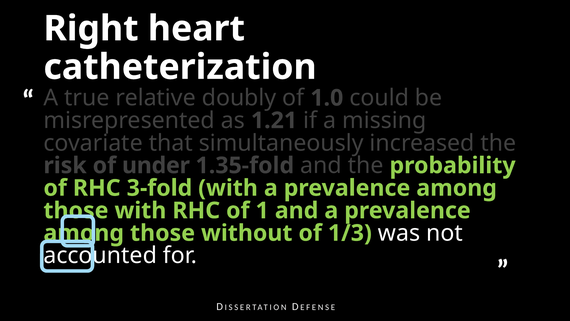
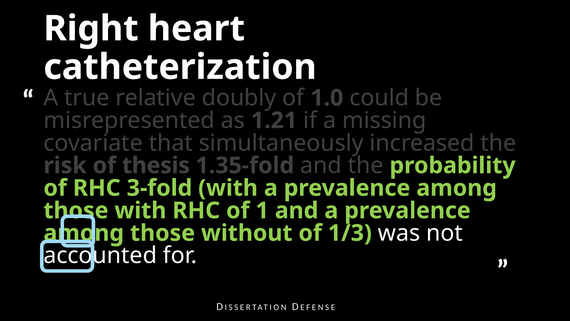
under: under -> thesis (156, 165)
